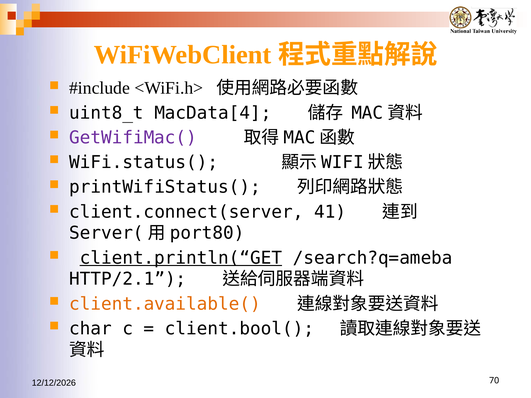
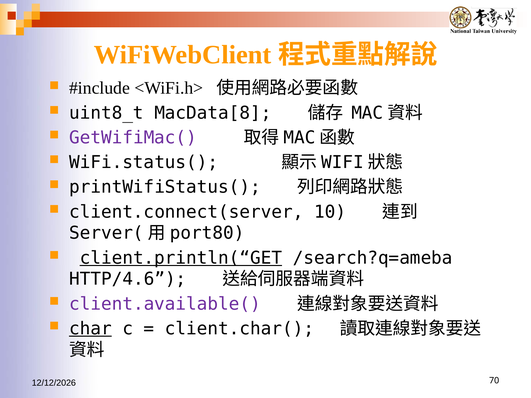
MacData[4: MacData[4 -> MacData[8 (213, 113)
41: 41 -> 10 (330, 212)
HTTP/2.1: HTTP/2.1 -> HTTP/4.6 (128, 279)
client.available( colour: orange -> purple (165, 304)
char underline: none -> present (90, 329)
client.bool(: client.bool( -> client.char( (240, 329)
